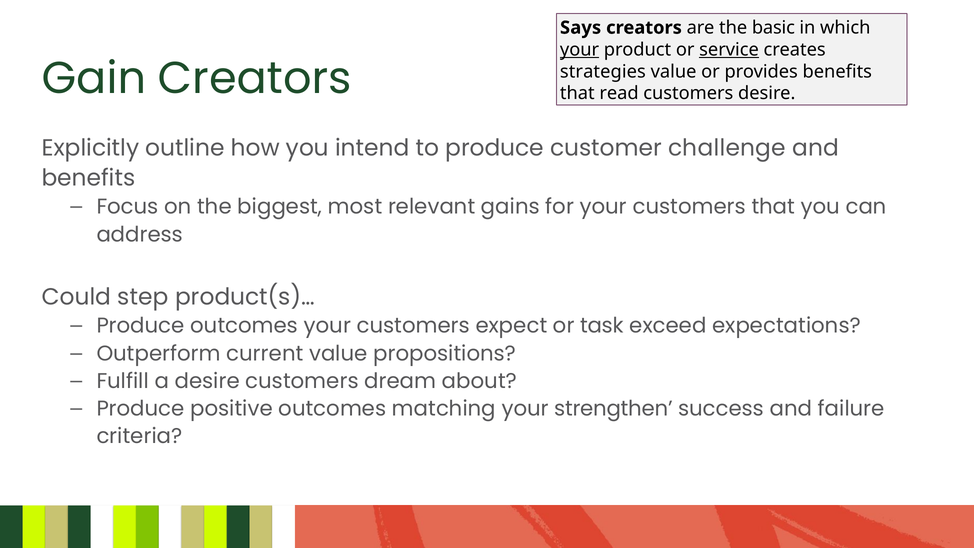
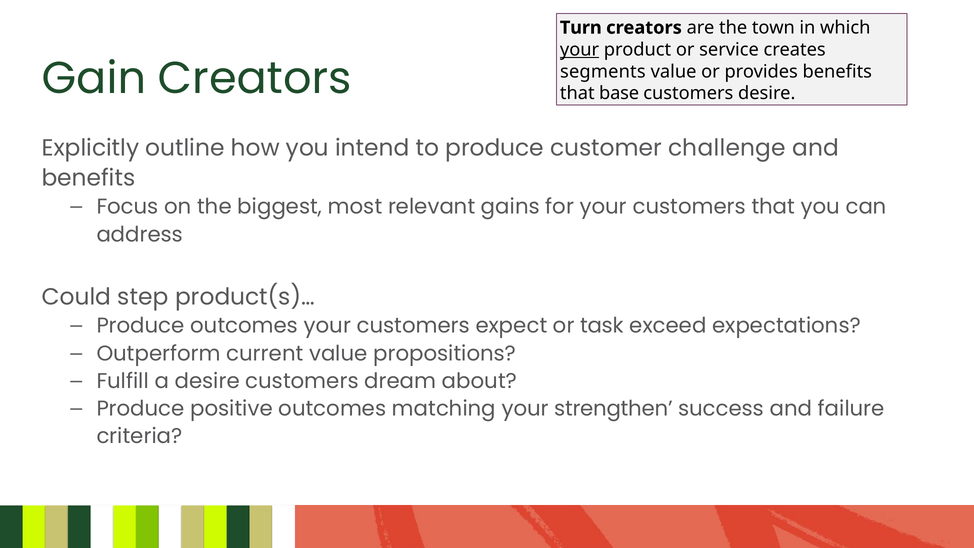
Says: Says -> Turn (581, 28)
basic: basic -> town (773, 28)
service underline: present -> none (729, 50)
strategies: strategies -> segments (603, 72)
read: read -> base (619, 93)
